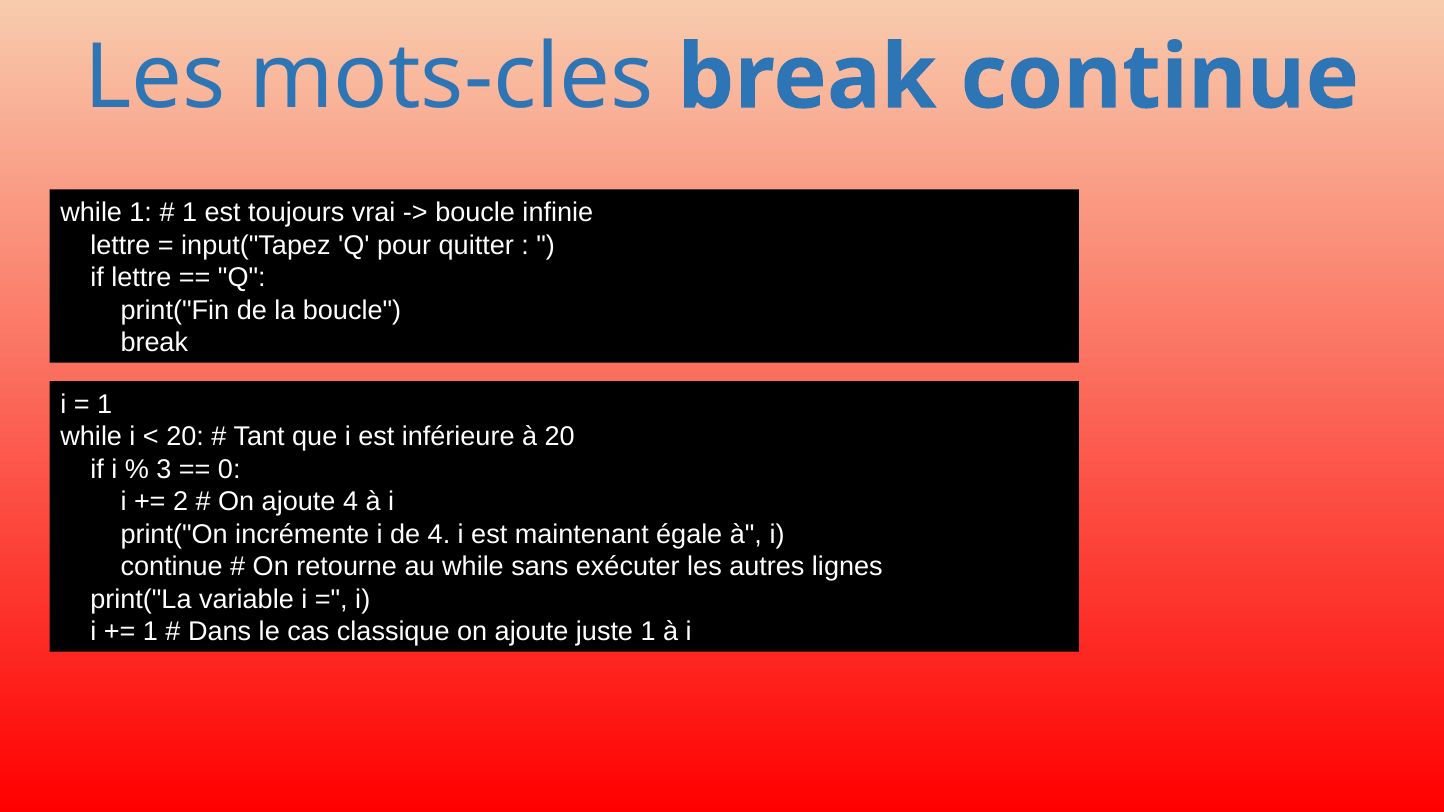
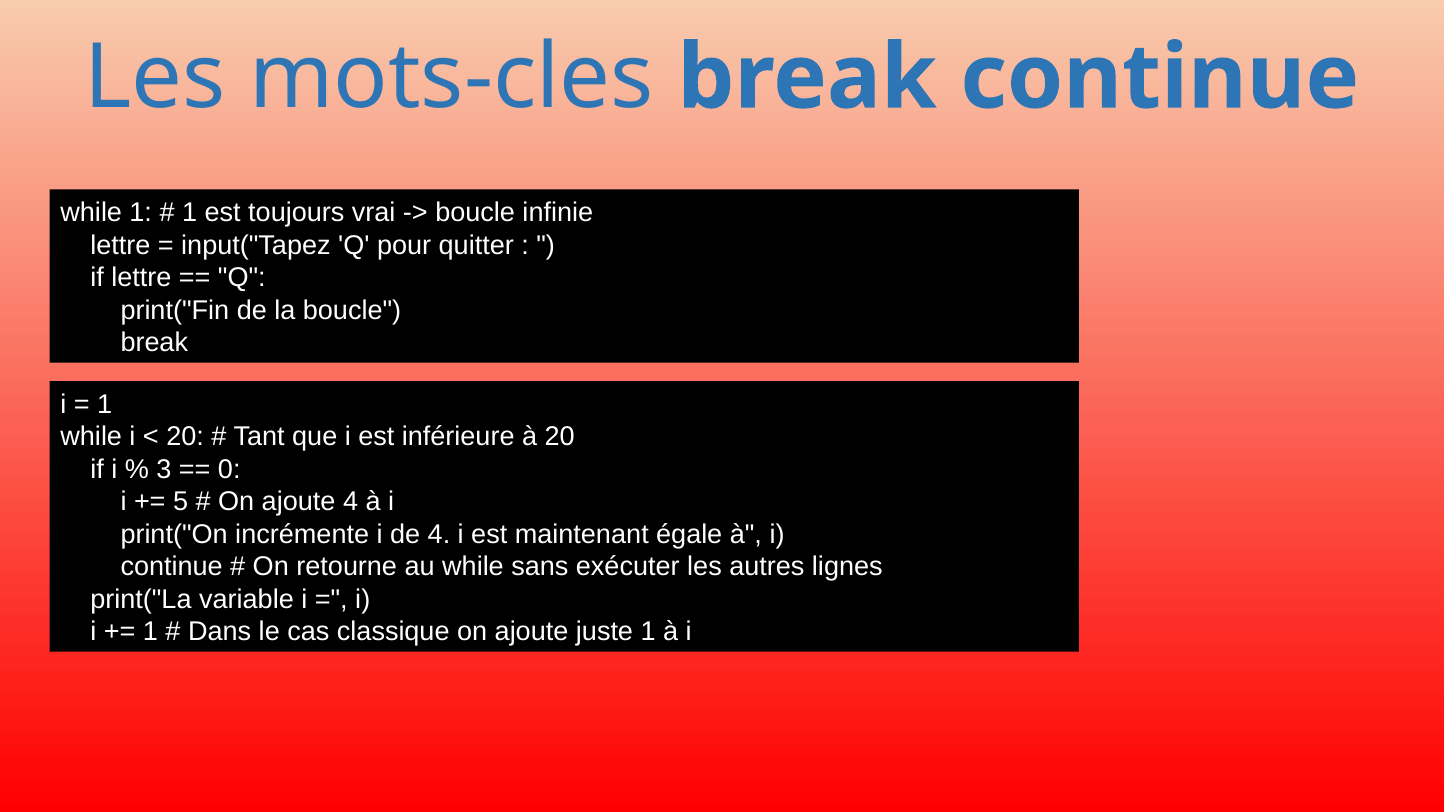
2: 2 -> 5 (181, 502)
